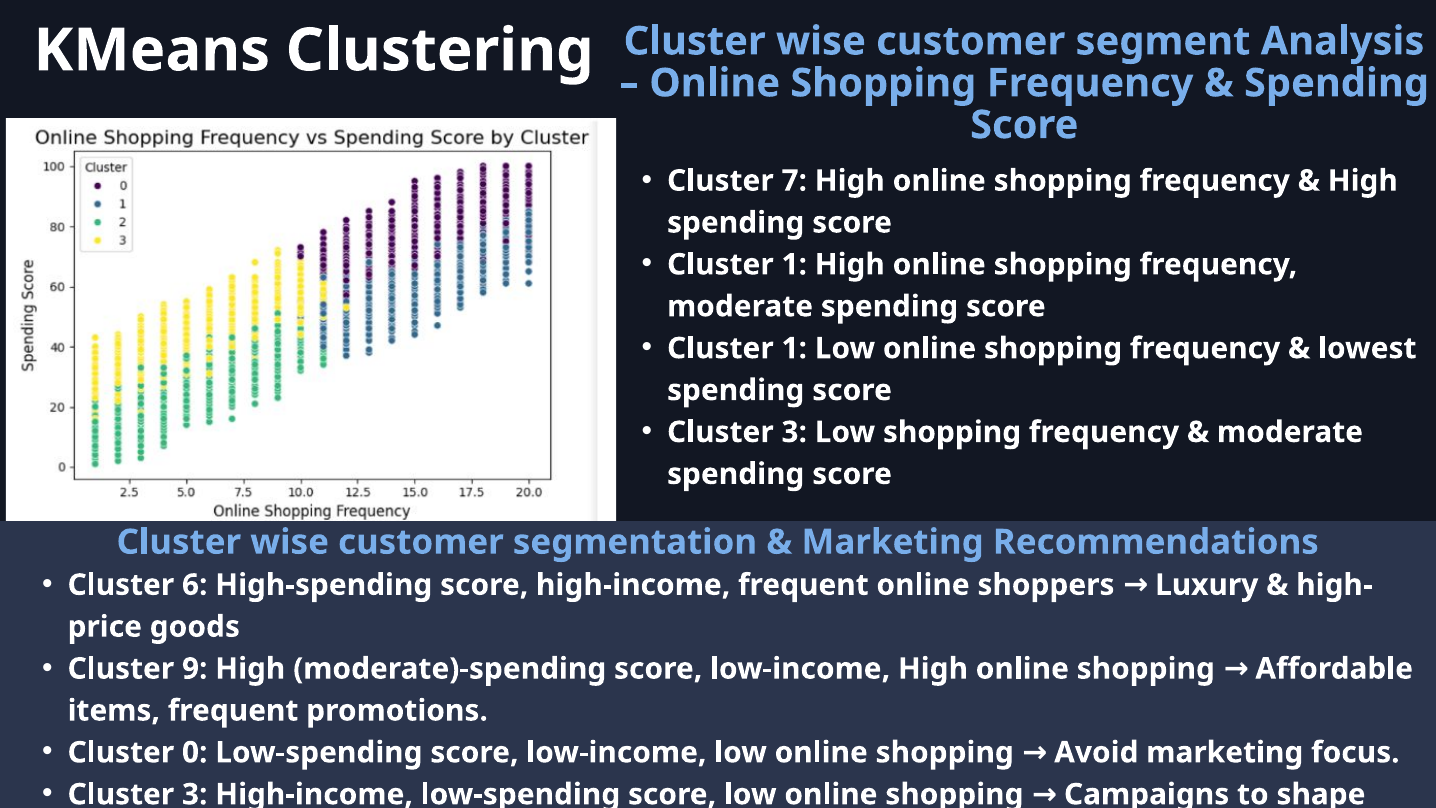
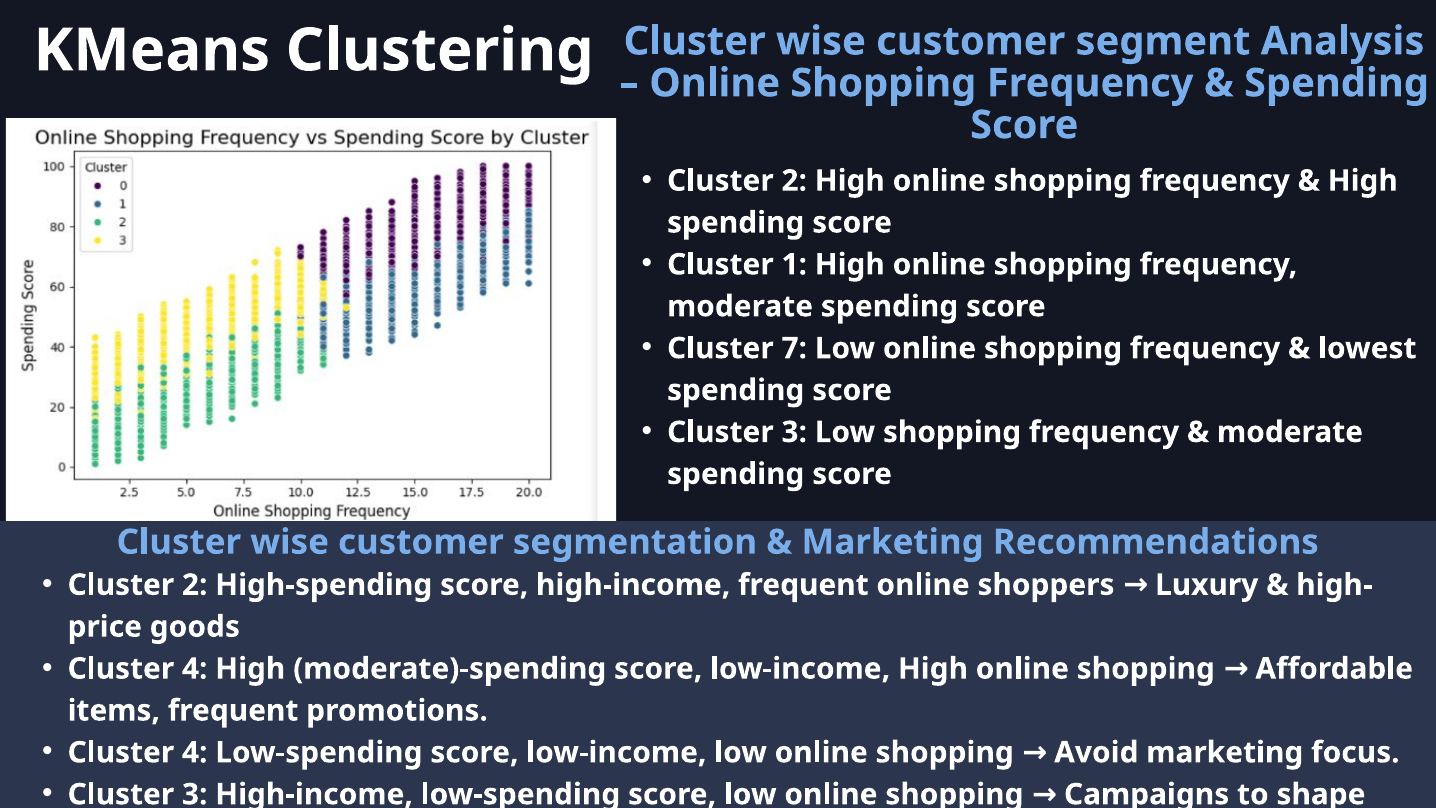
7: 7 -> 2 (794, 181)
1: 1 -> 7 (794, 348)
6: 6 -> 2 (195, 585)
9: 9 -> 4 (195, 669)
0: 0 -> 4 (195, 752)
